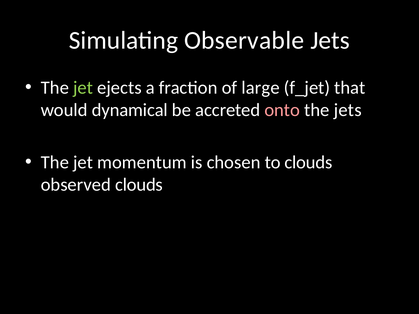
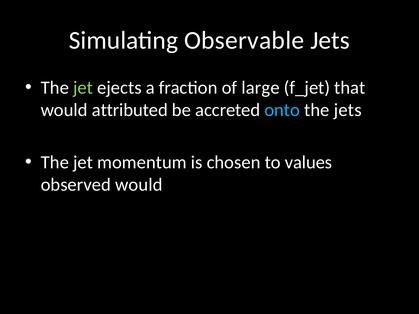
dynamical: dynamical -> attributed (130, 110)
onto colour: pink -> light blue (282, 110)
to clouds: clouds -> values (308, 162)
observed clouds: clouds -> would (139, 185)
